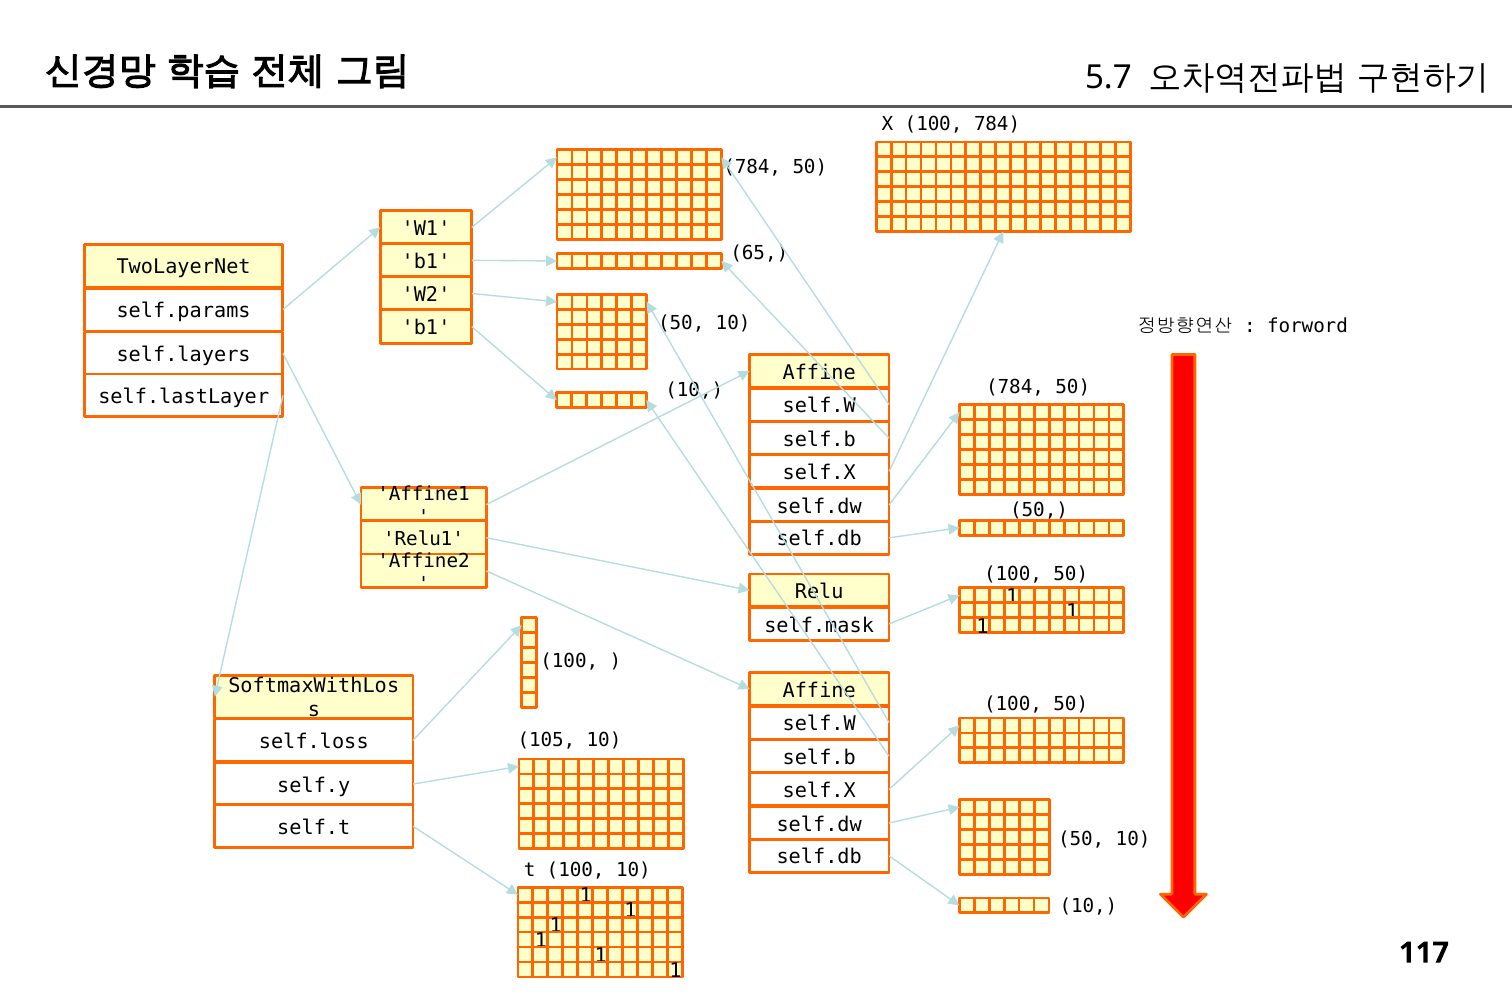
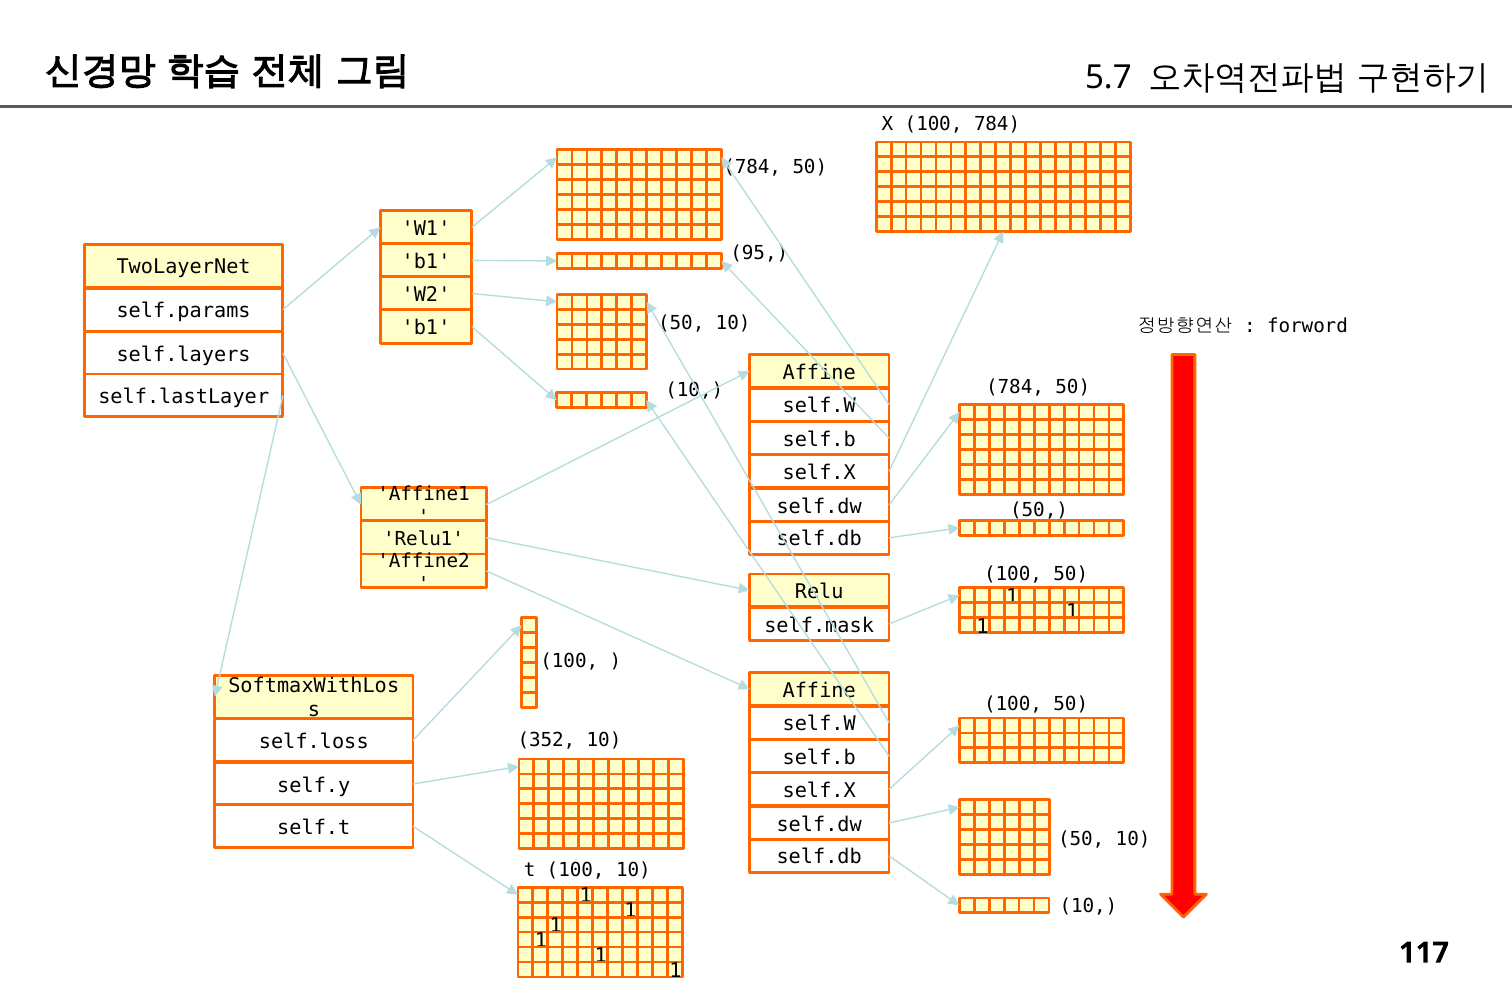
65: 65 -> 95 (759, 253)
105: 105 -> 352 (546, 740)
